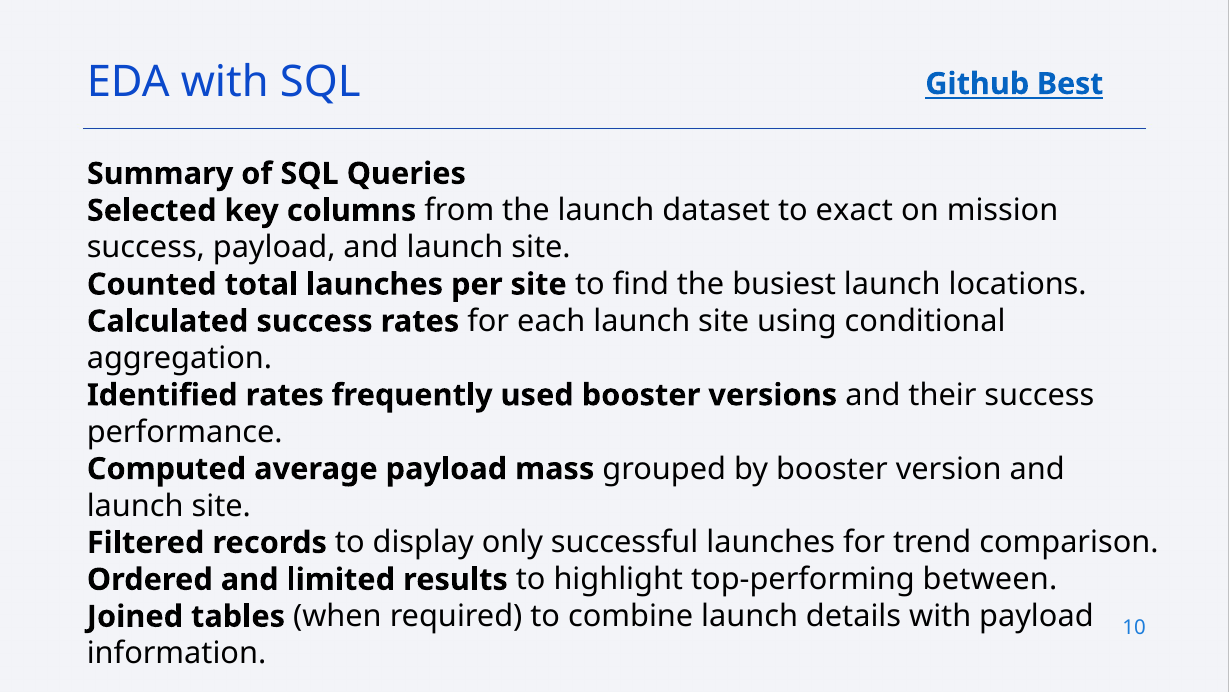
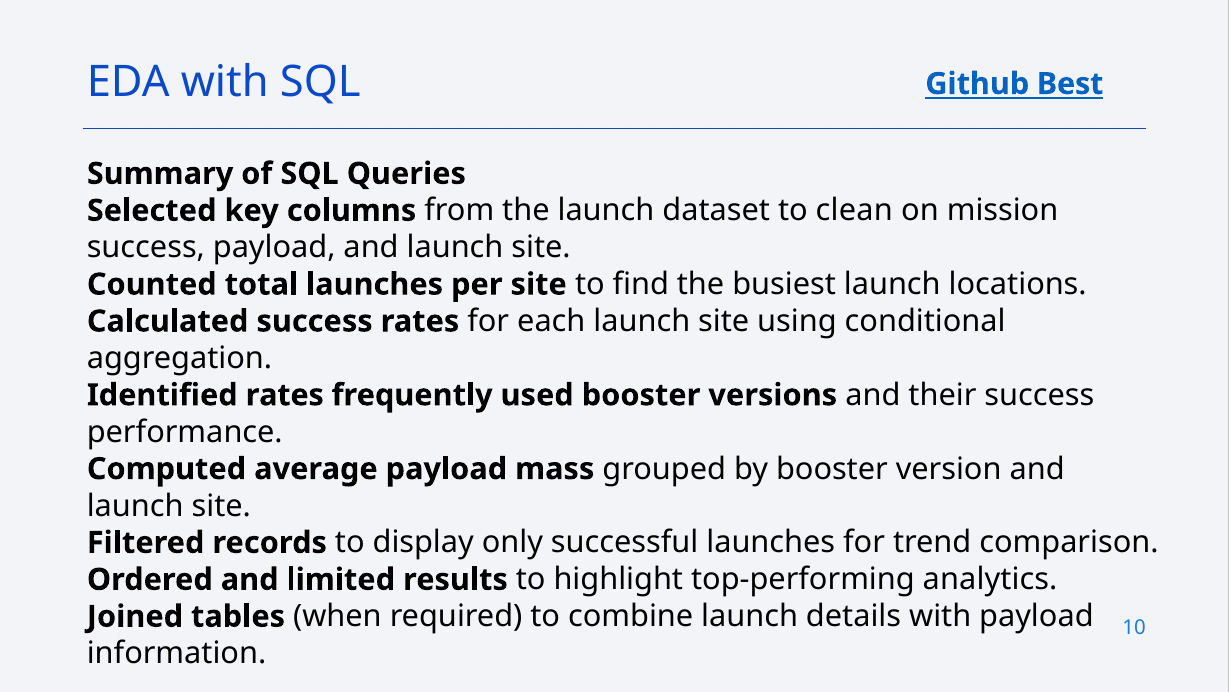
exact: exact -> clean (854, 210)
between: between -> analytics (990, 579)
